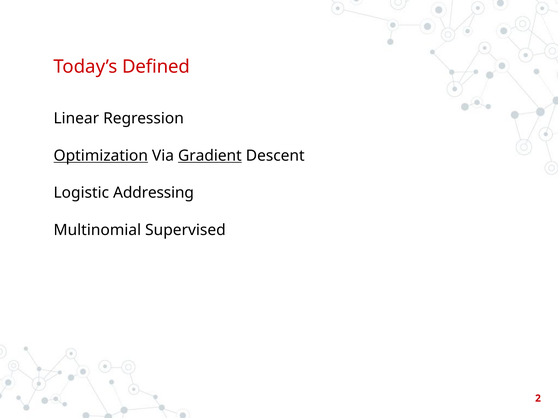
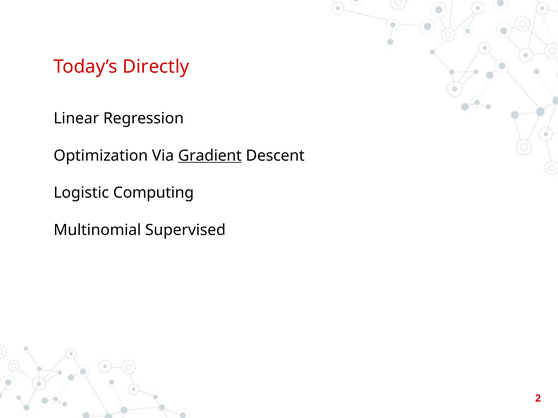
Defined: Defined -> Directly (156, 67)
Optimization underline: present -> none (101, 156)
Addressing: Addressing -> Computing (154, 193)
